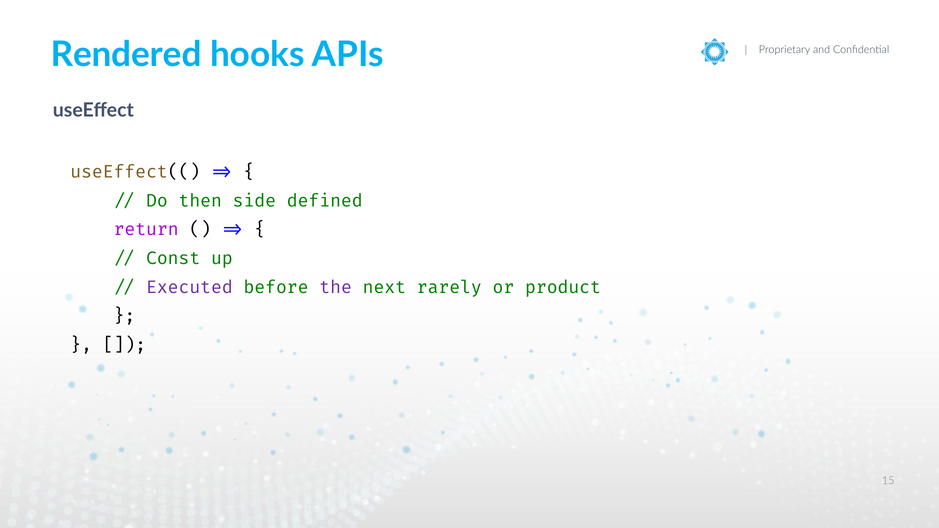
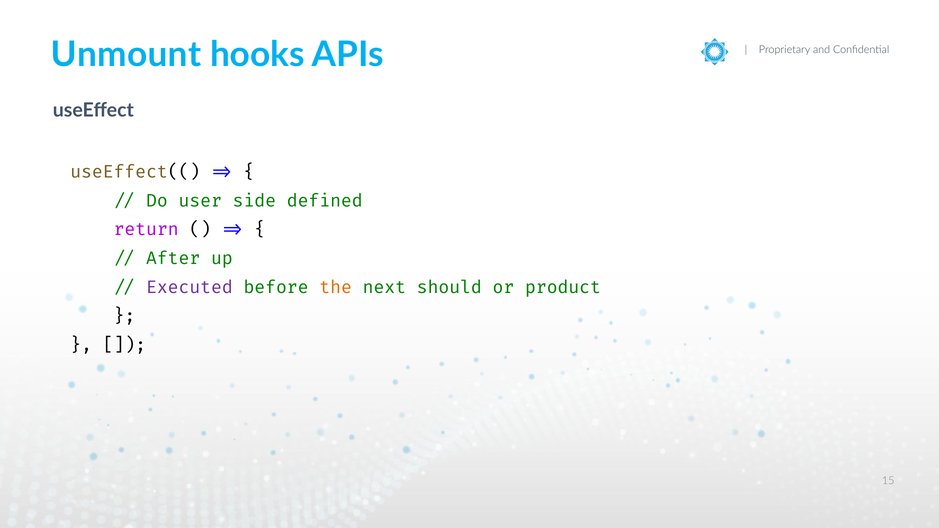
Rendered: Rendered -> Unmount (126, 55)
then: then -> user (200, 201)
Const: Const -> After (173, 259)
the colour: purple -> orange (336, 287)
rarely: rarely -> should (449, 287)
